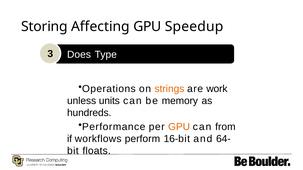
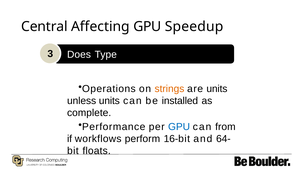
Storing: Storing -> Central (44, 27)
are work: work -> units (217, 89)
memory: memory -> installed (180, 101)
hundreds: hundreds -> complete (89, 113)
GPU colour: orange -> blue (179, 127)
